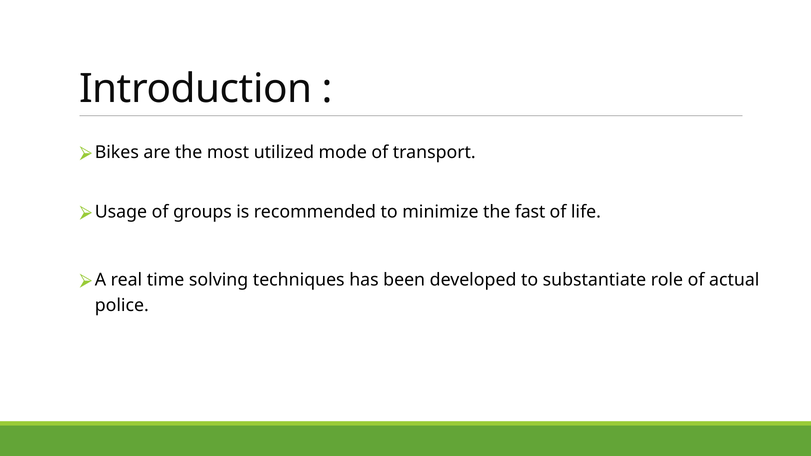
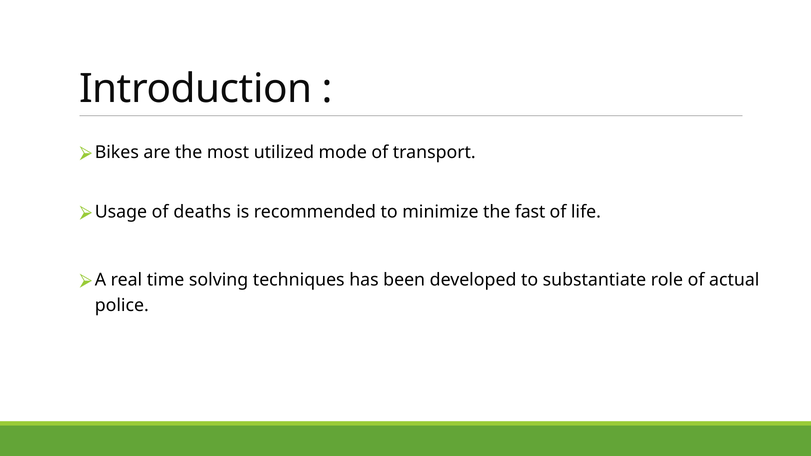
groups: groups -> deaths (202, 212)
